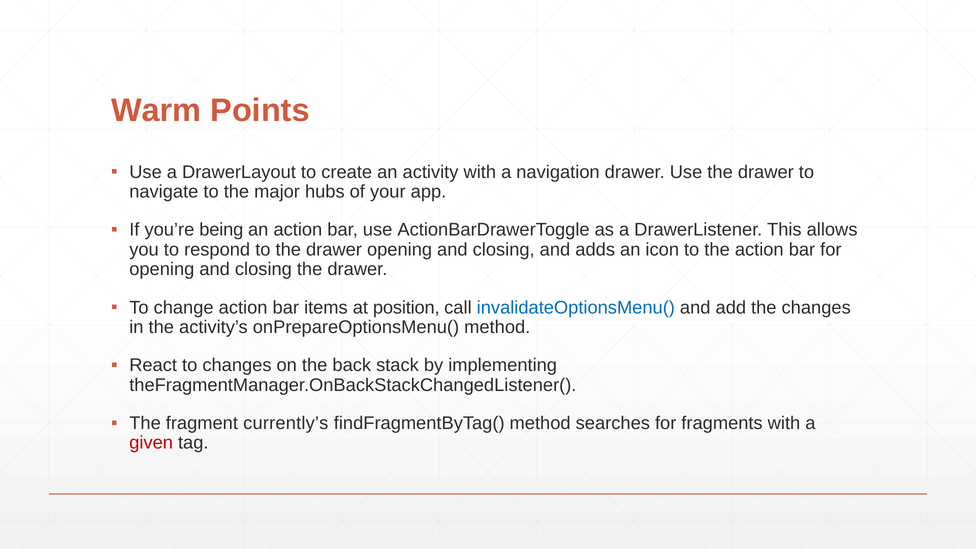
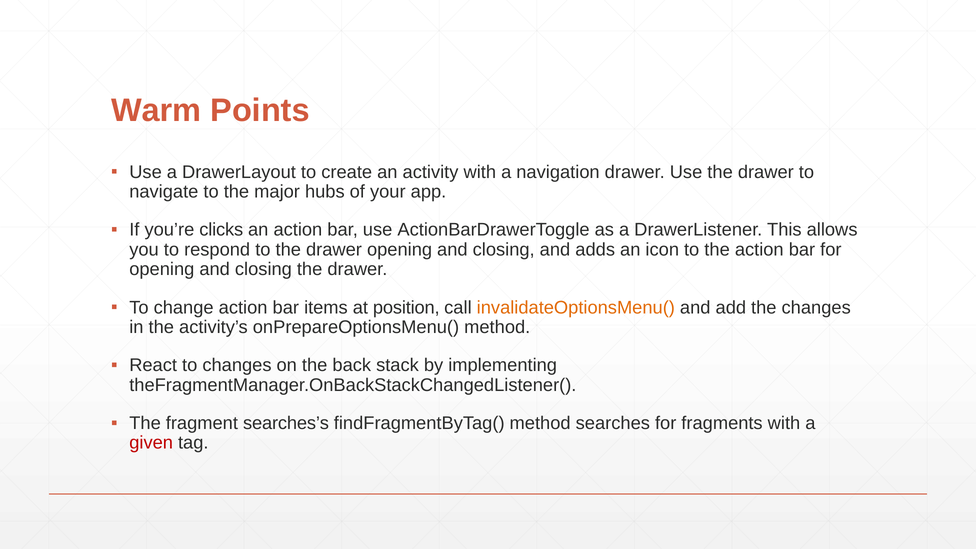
being: being -> clicks (221, 230)
invalidateOptionsMenu( colour: blue -> orange (576, 307)
currently’s: currently’s -> searches’s (286, 423)
